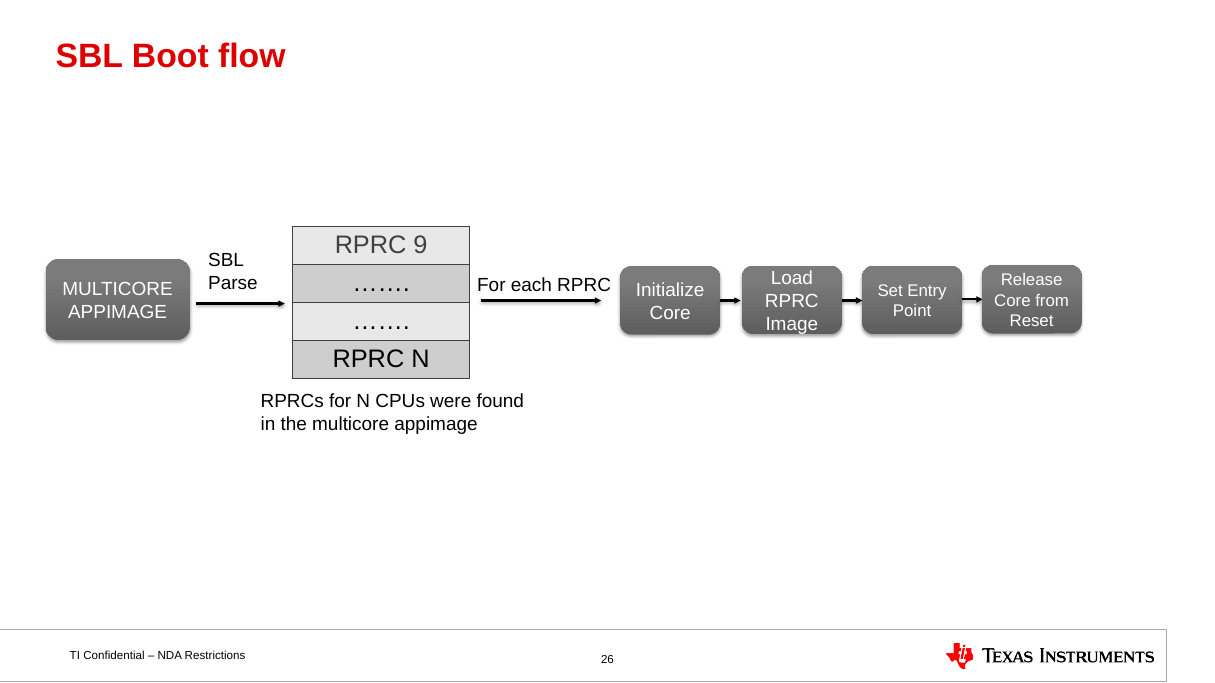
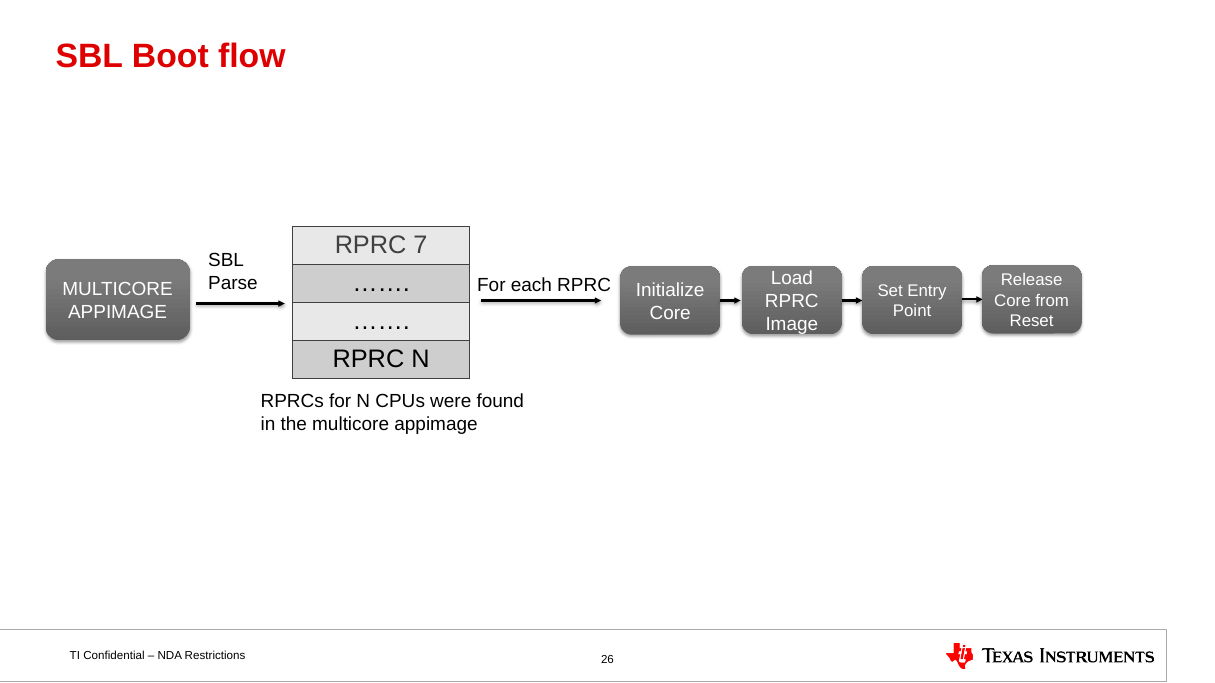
9: 9 -> 7 (420, 245)
